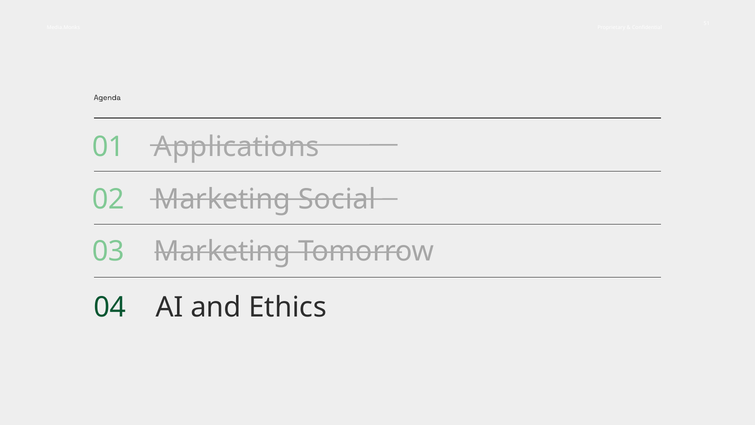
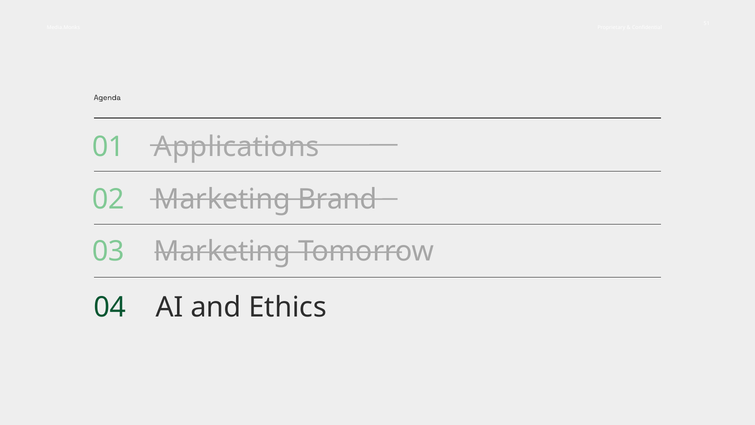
Social: Social -> Brand (337, 199)
